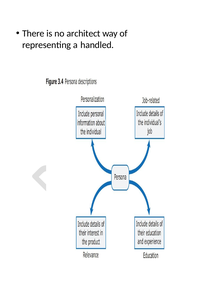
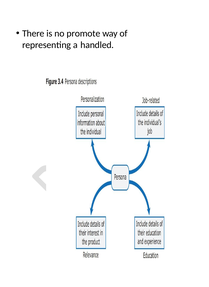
architect: architect -> promote (83, 34)
